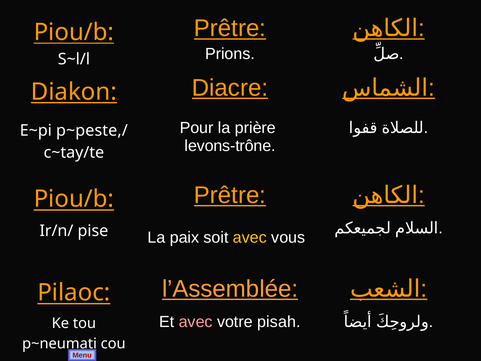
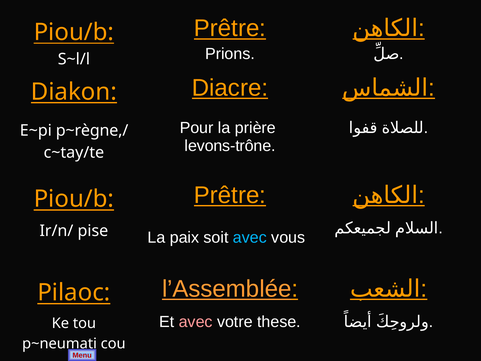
p~peste,/: p~peste,/ -> p~règne,/ (92, 131)
avec colour: yellow -> light blue (250, 238)
pisah: pisah -> these (279, 322)
